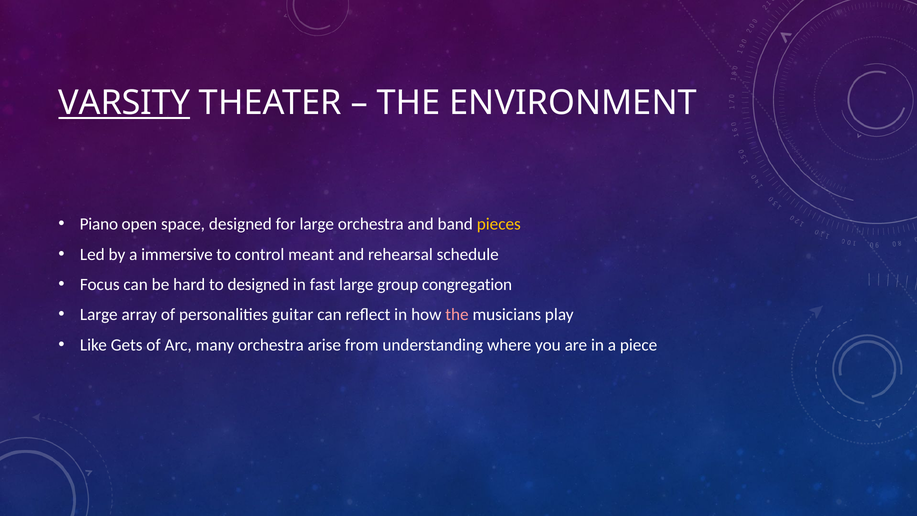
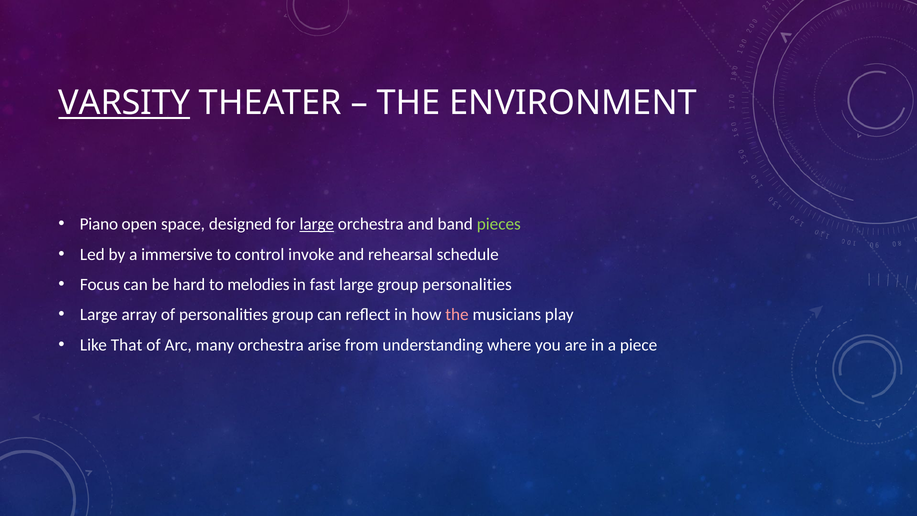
large underline: none -> present (317, 224)
pieces colour: yellow -> light green (499, 224)
meant: meant -> invoke (311, 254)
to designed: designed -> melodies (258, 284)
group congregation: congregation -> personalities (467, 284)
personalities guitar: guitar -> group (293, 315)
Gets: Gets -> That (127, 345)
